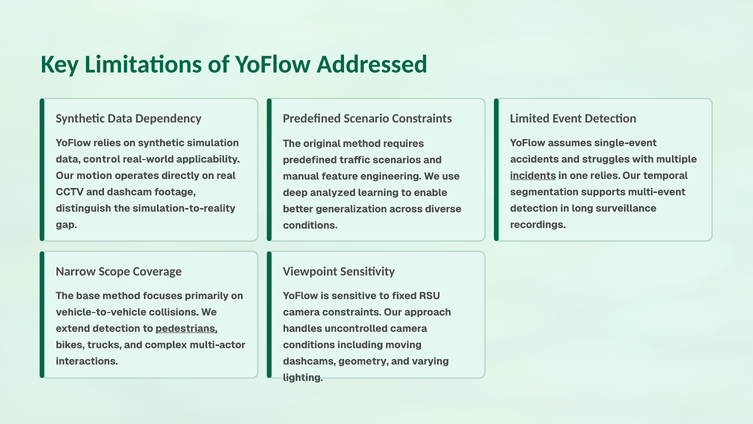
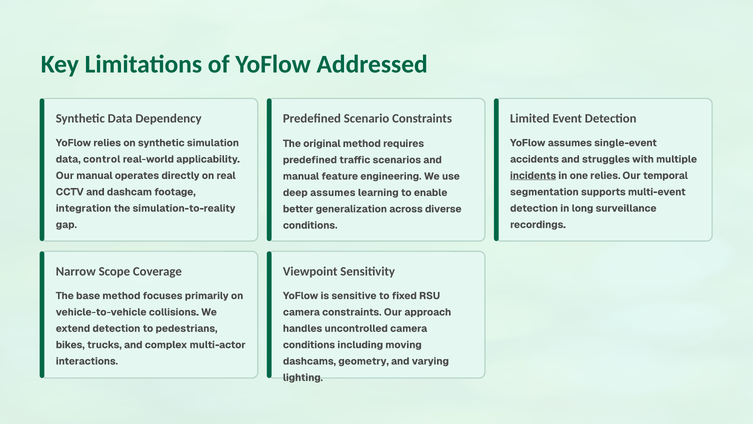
Our motion: motion -> manual (94, 175)
deep analyzed: analyzed -> assumes (333, 192)
distinguish: distinguish -> integration (84, 208)
pedestrians underline: present -> none (186, 328)
